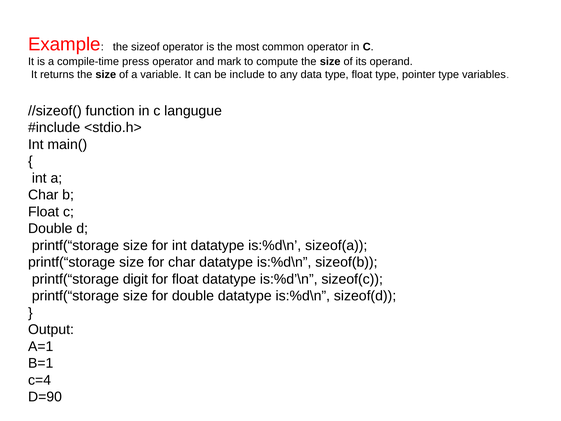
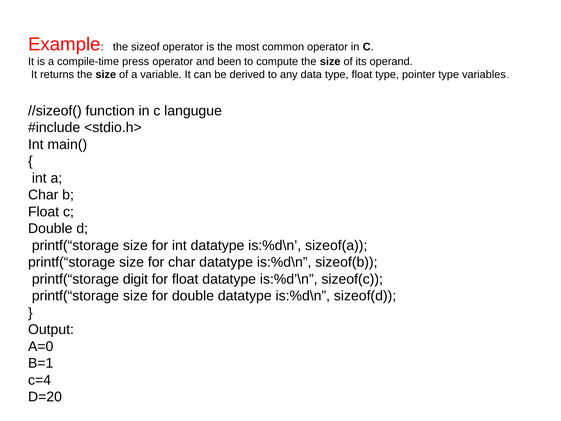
mark: mark -> been (229, 62)
include: include -> derived (247, 75)
A=1: A=1 -> A=0 (41, 346)
D=90: D=90 -> D=20 (45, 397)
